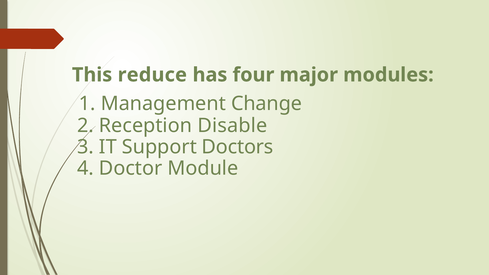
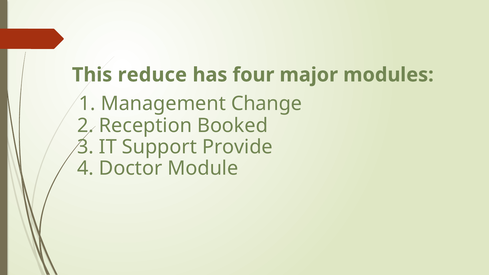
Disable: Disable -> Booked (233, 126)
Doctors: Doctors -> Provide (237, 147)
